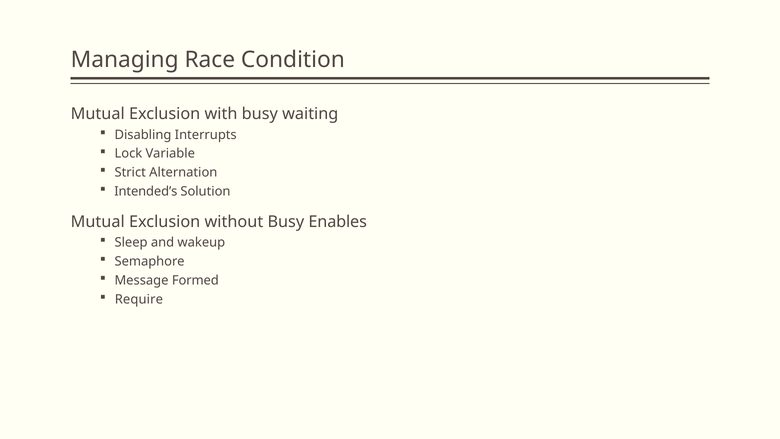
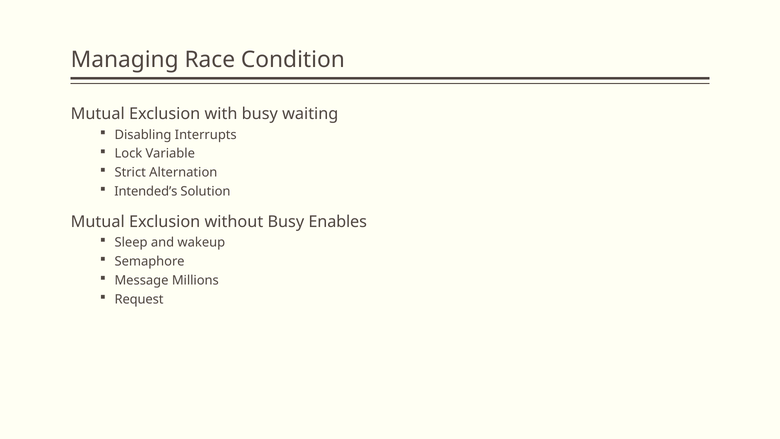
Formed: Formed -> Millions (195, 280)
Require: Require -> Request (139, 299)
